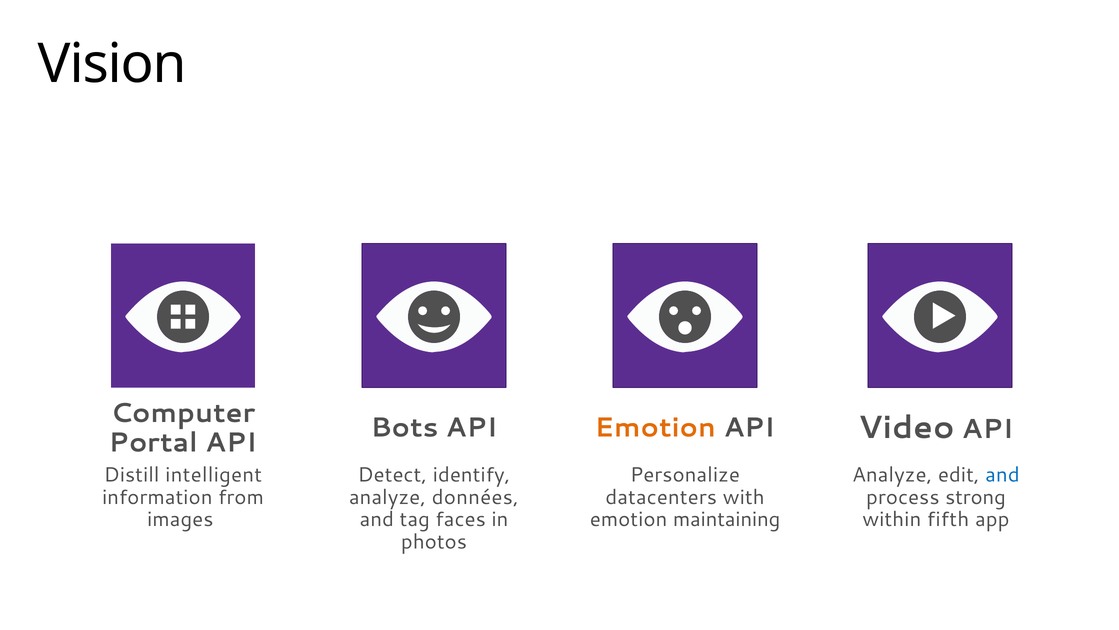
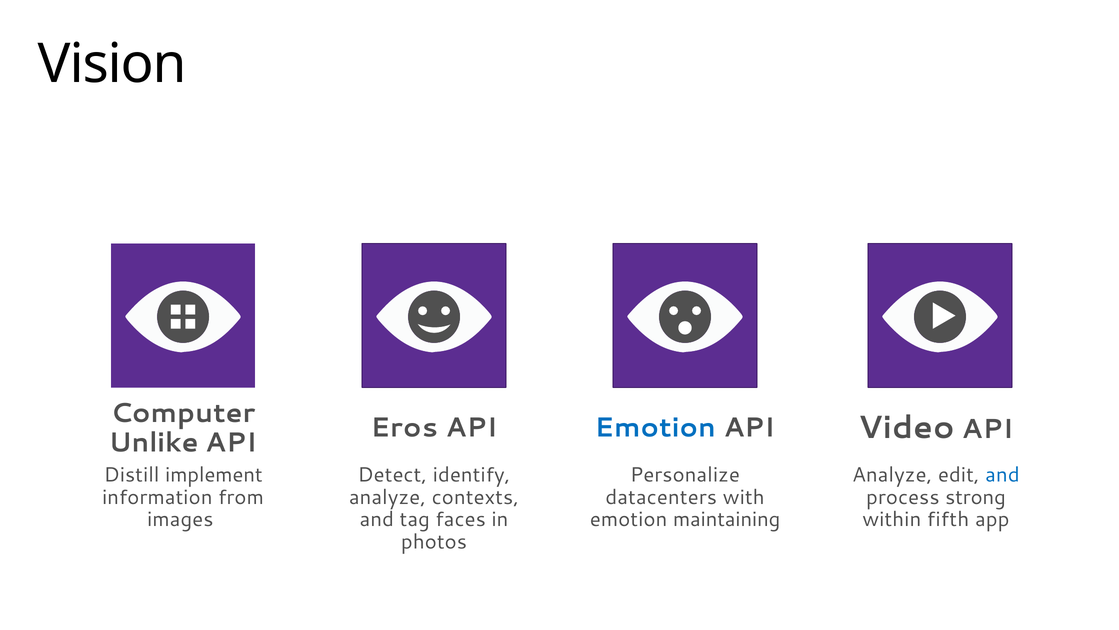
Bots: Bots -> Eros (404, 427)
Emotion colour: orange -> blue (655, 427)
Portal: Portal -> Unlike (154, 442)
intelligent: intelligent -> implement (214, 475)
données: données -> contexts (475, 497)
